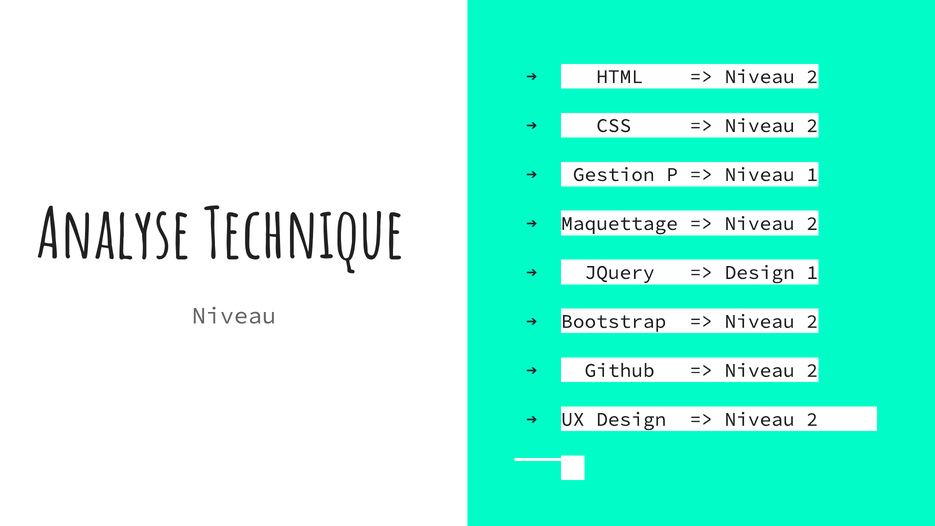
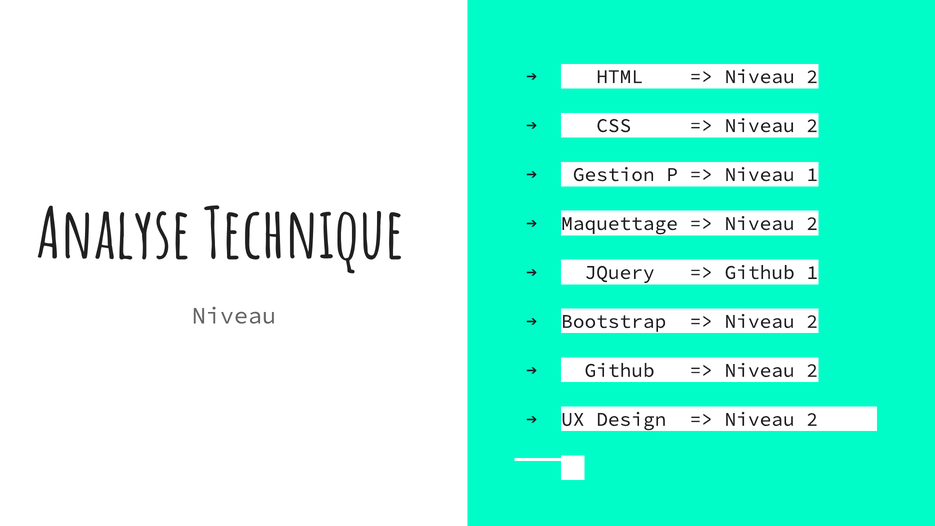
Design: Design -> Github (760, 272)
